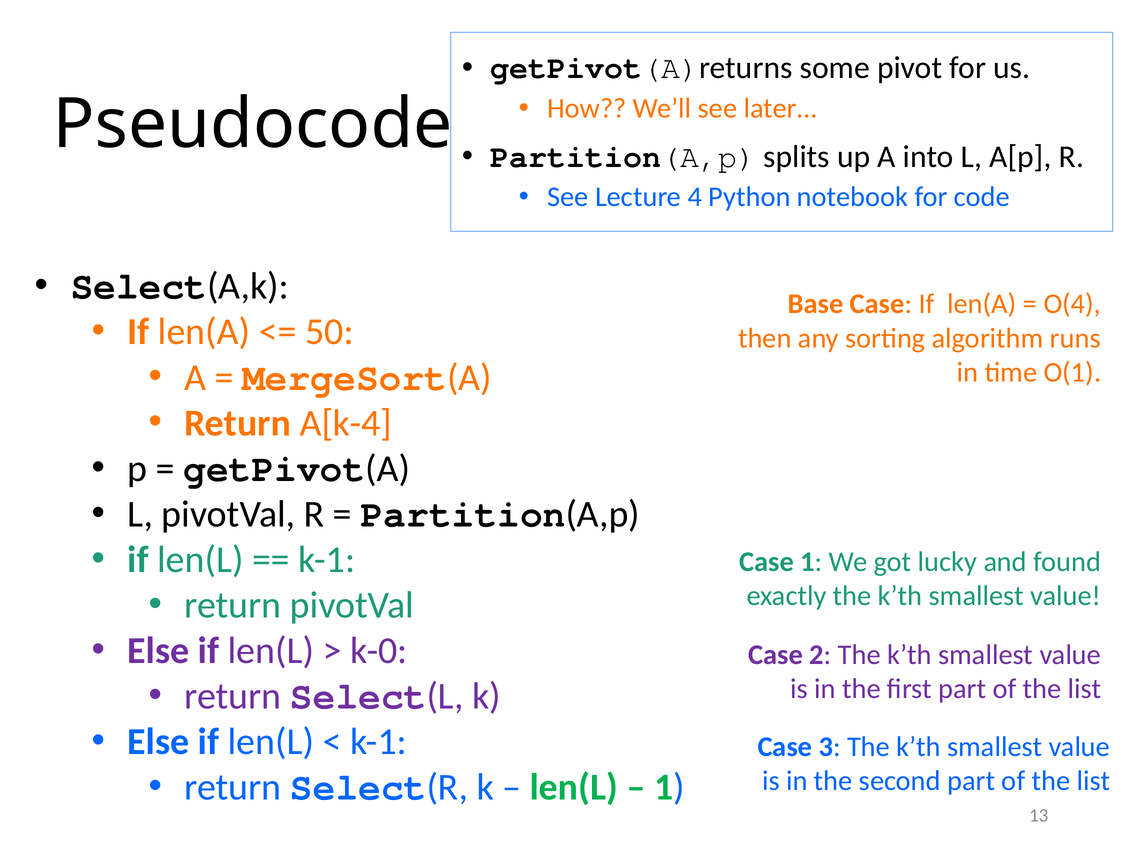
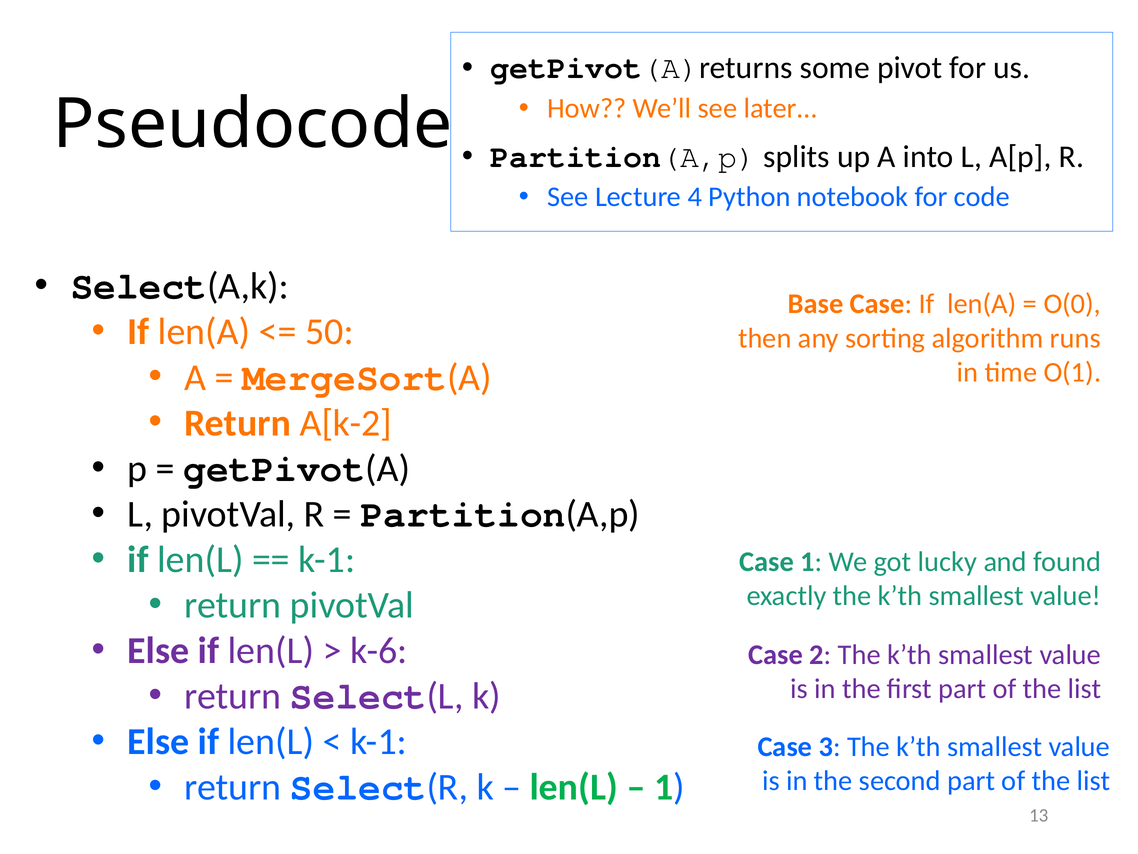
O(4: O(4 -> O(0 (1072, 304)
A[k-4: A[k-4 -> A[k-2 (346, 423)
k-0: k-0 -> k-6 (379, 650)
